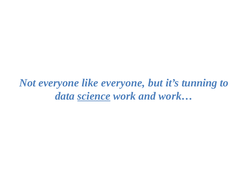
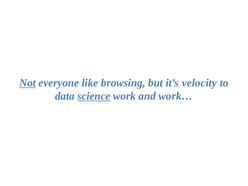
Not underline: none -> present (28, 83)
like everyone: everyone -> browsing (123, 83)
tunning: tunning -> velocity (199, 83)
